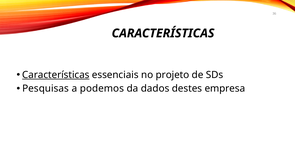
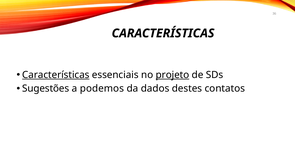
projeto underline: none -> present (172, 75)
Pesquisas: Pesquisas -> Sugestões (46, 88)
empresa: empresa -> contatos (225, 88)
